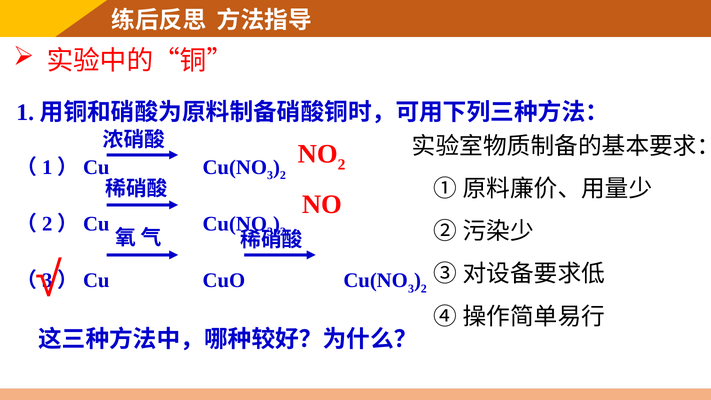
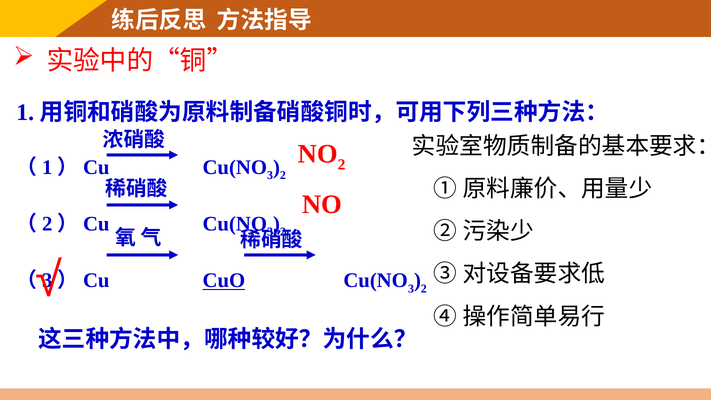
CuO underline: none -> present (224, 281)
